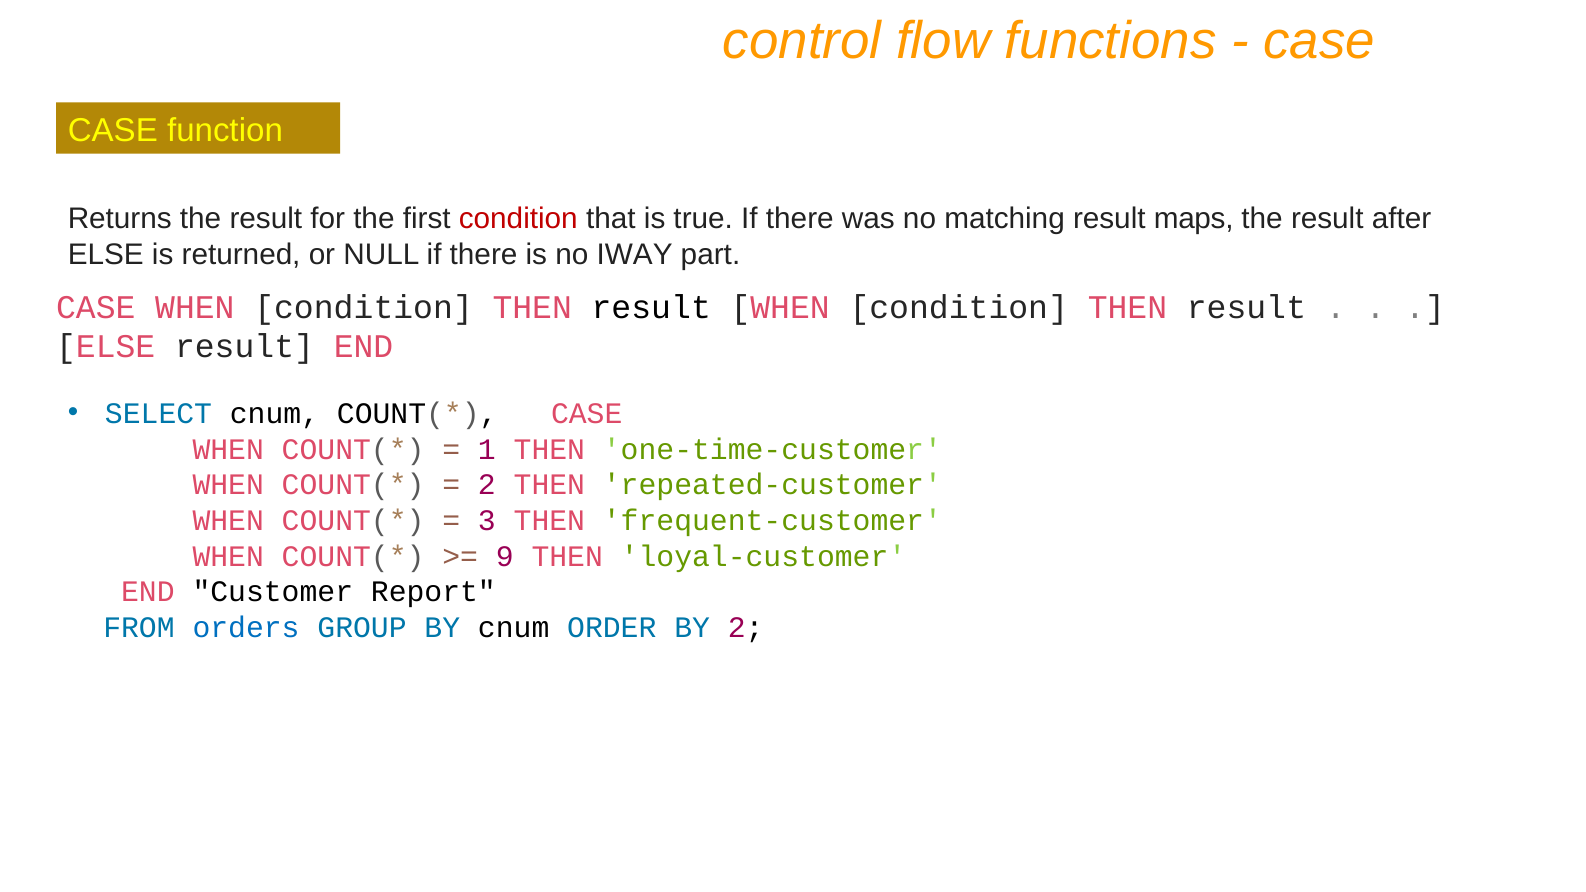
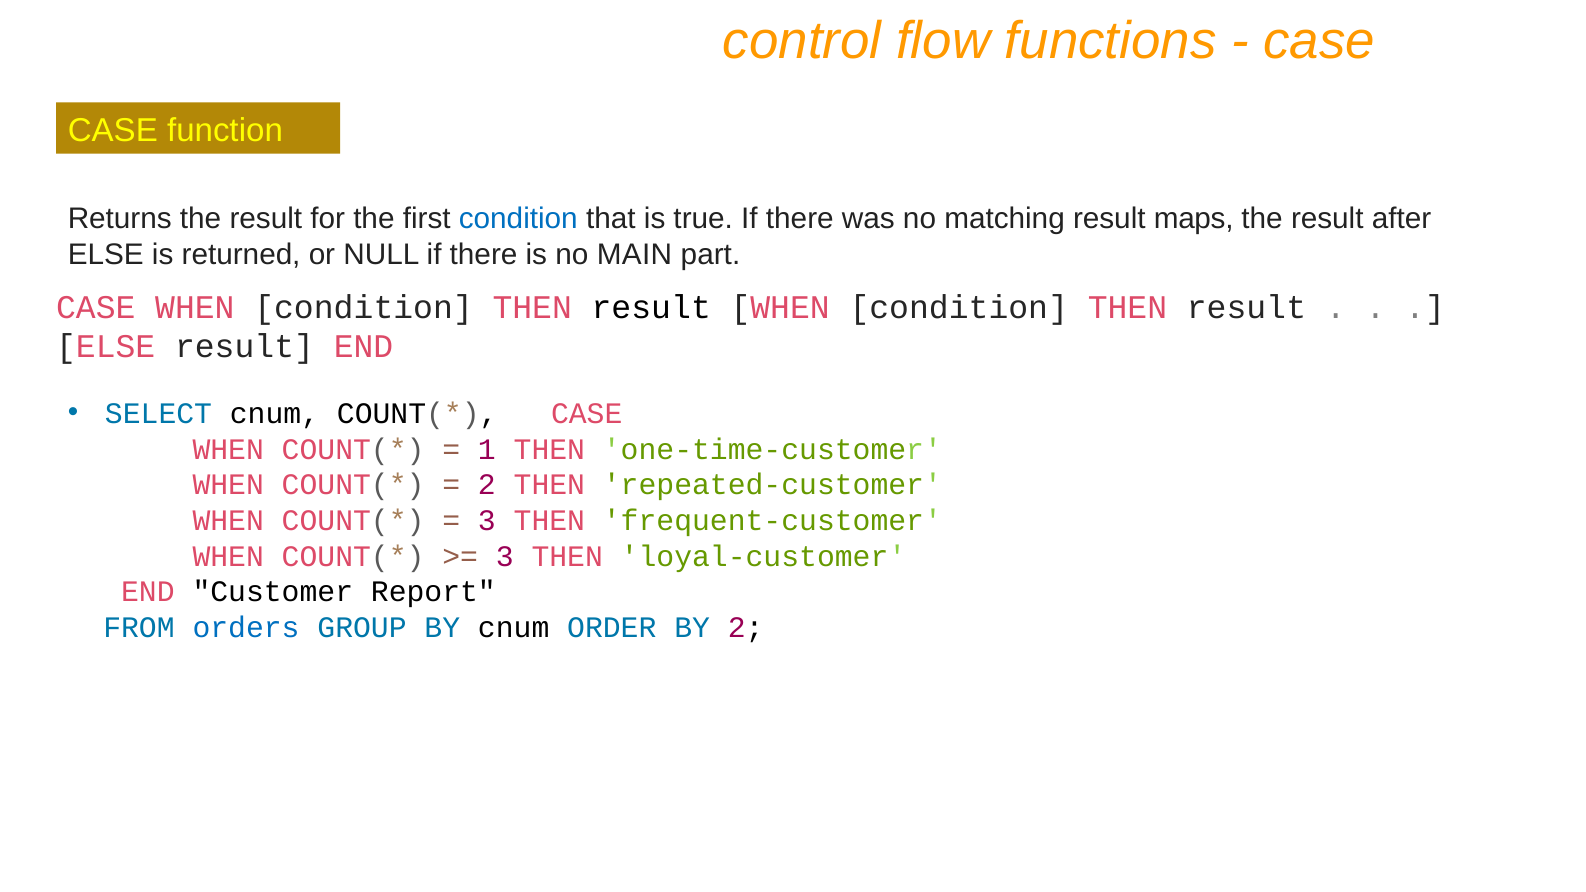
condition colour: red -> blue (518, 219)
IWAY: IWAY -> MAIN (634, 255)
9: 9 -> 3 (505, 556)
